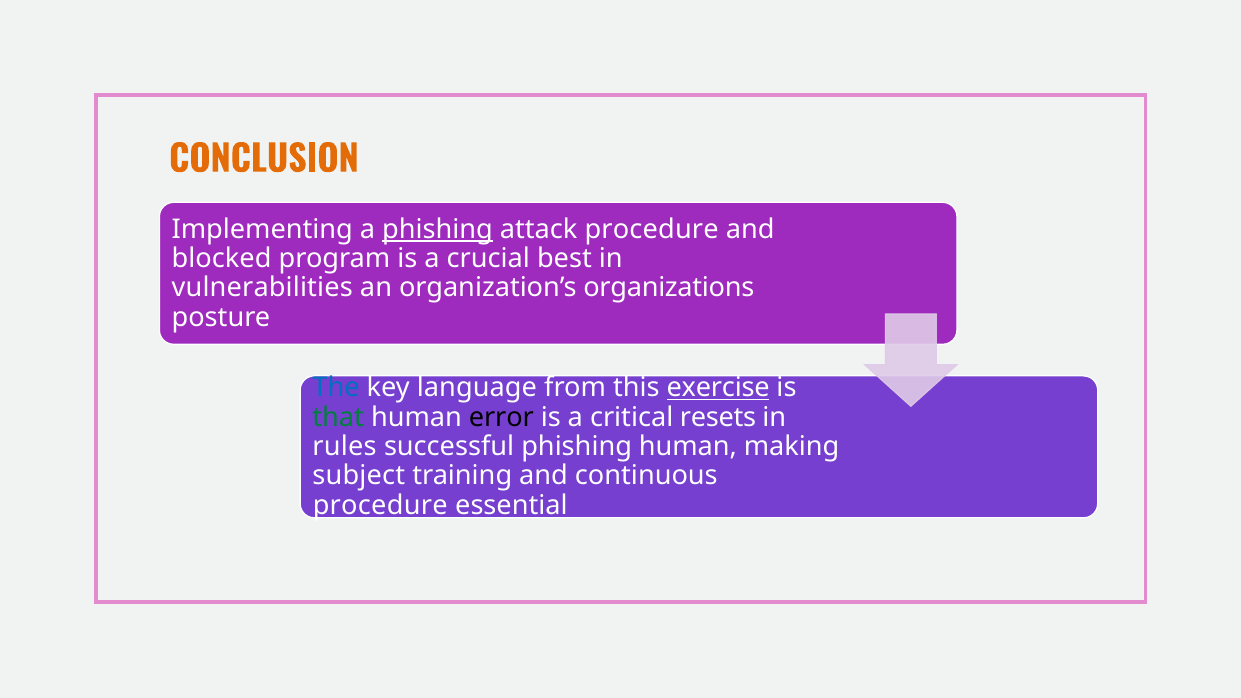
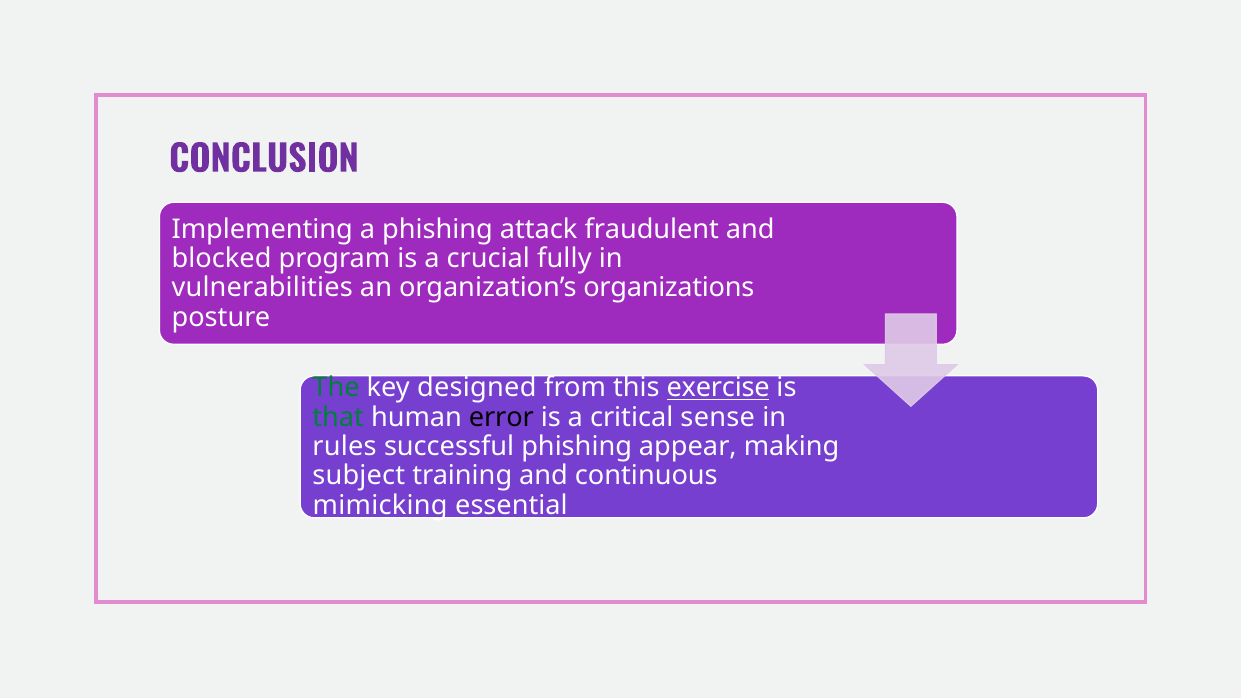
CONCLUSION colour: orange -> purple (264, 160)
phishing underline: present -> none (438, 229)
attack procedure: procedure -> fraudulent (652, 229)
best: best -> fully (564, 258)
The colour: blue -> green (336, 388)
language: language -> designed (477, 388)
resets: resets -> sense (718, 417)
phishing human: human -> appear (688, 447)
procedure: procedure -> mimicking (380, 505)
